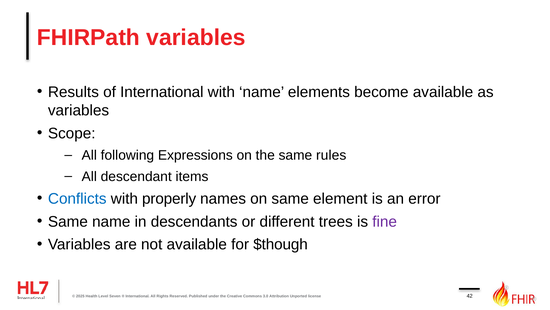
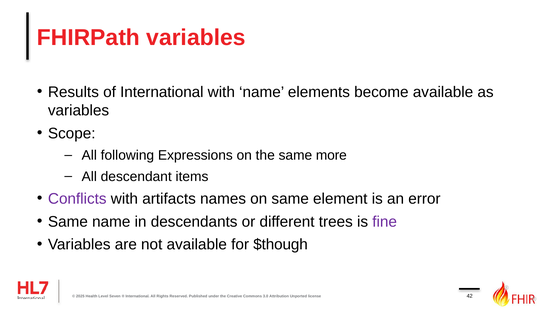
rules: rules -> more (331, 155)
Conflicts colour: blue -> purple (77, 198)
properly: properly -> artifacts (169, 198)
